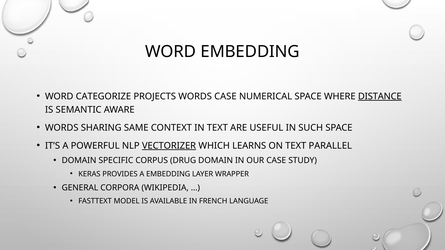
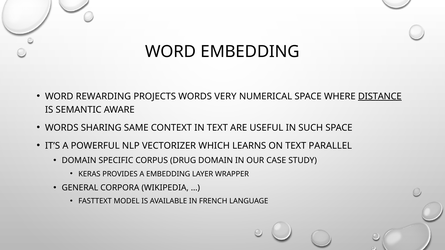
CATEGORIZE: CATEGORIZE -> REWARDING (103, 96)
WORDS CASE: CASE -> VERY (225, 96)
VECTORIZER underline: present -> none (169, 146)
